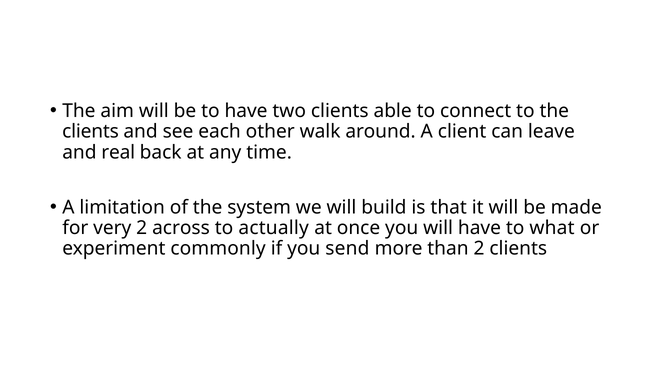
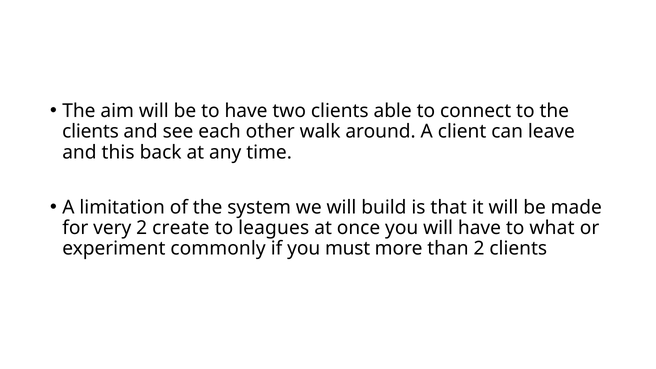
real: real -> this (118, 152)
across: across -> create (181, 228)
actually: actually -> leagues (274, 228)
send: send -> must (348, 249)
